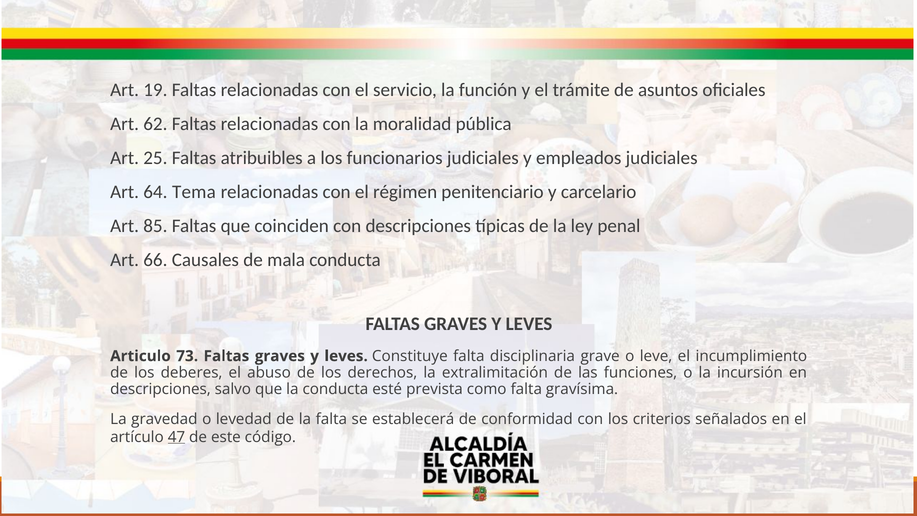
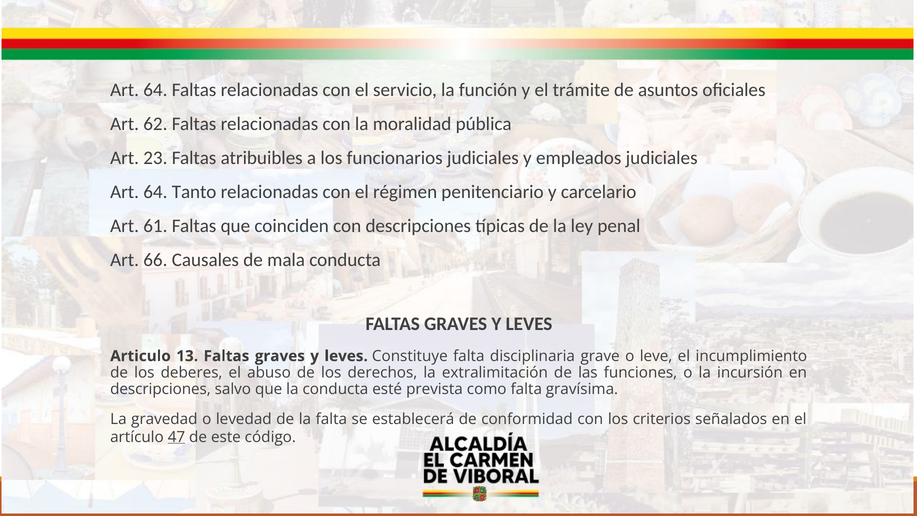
19: 19 -> 64 (155, 90)
25: 25 -> 23 (155, 158)
Tema: Tema -> Tanto (194, 192)
85: 85 -> 61 (155, 226)
73: 73 -> 13 (187, 356)
